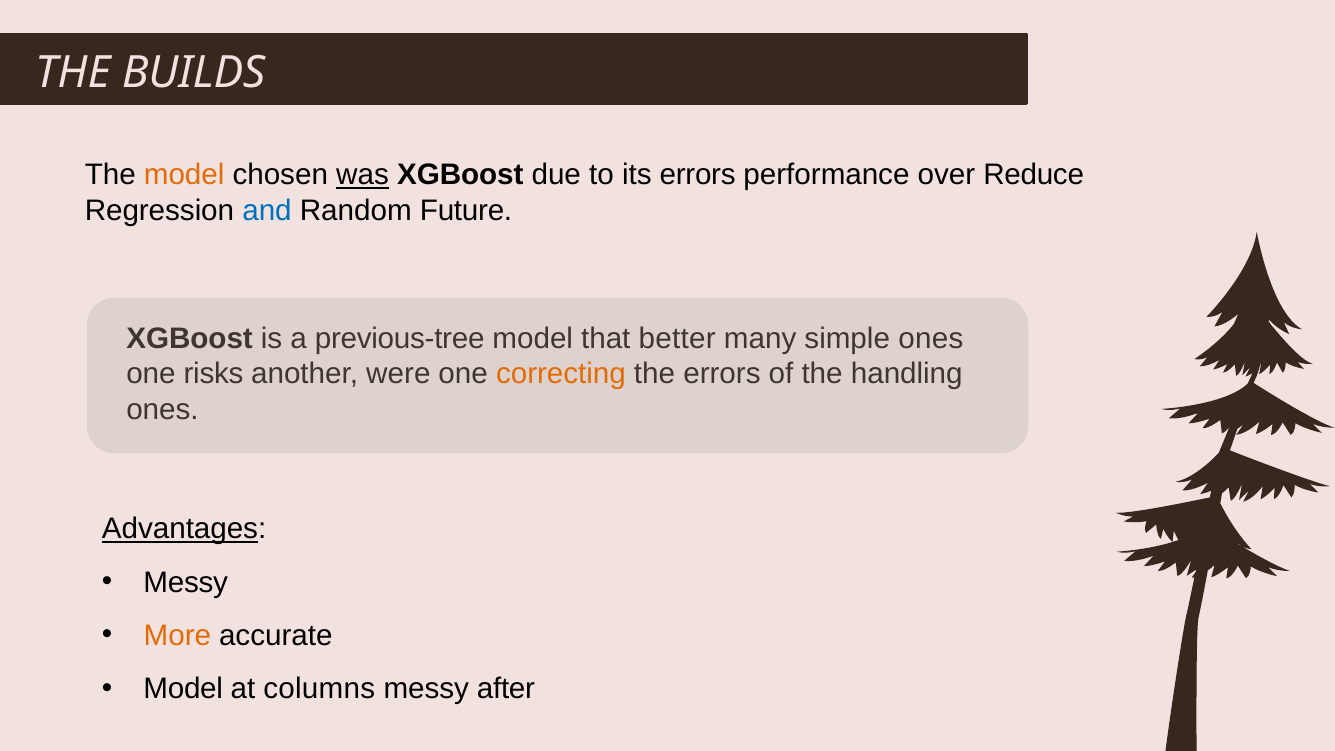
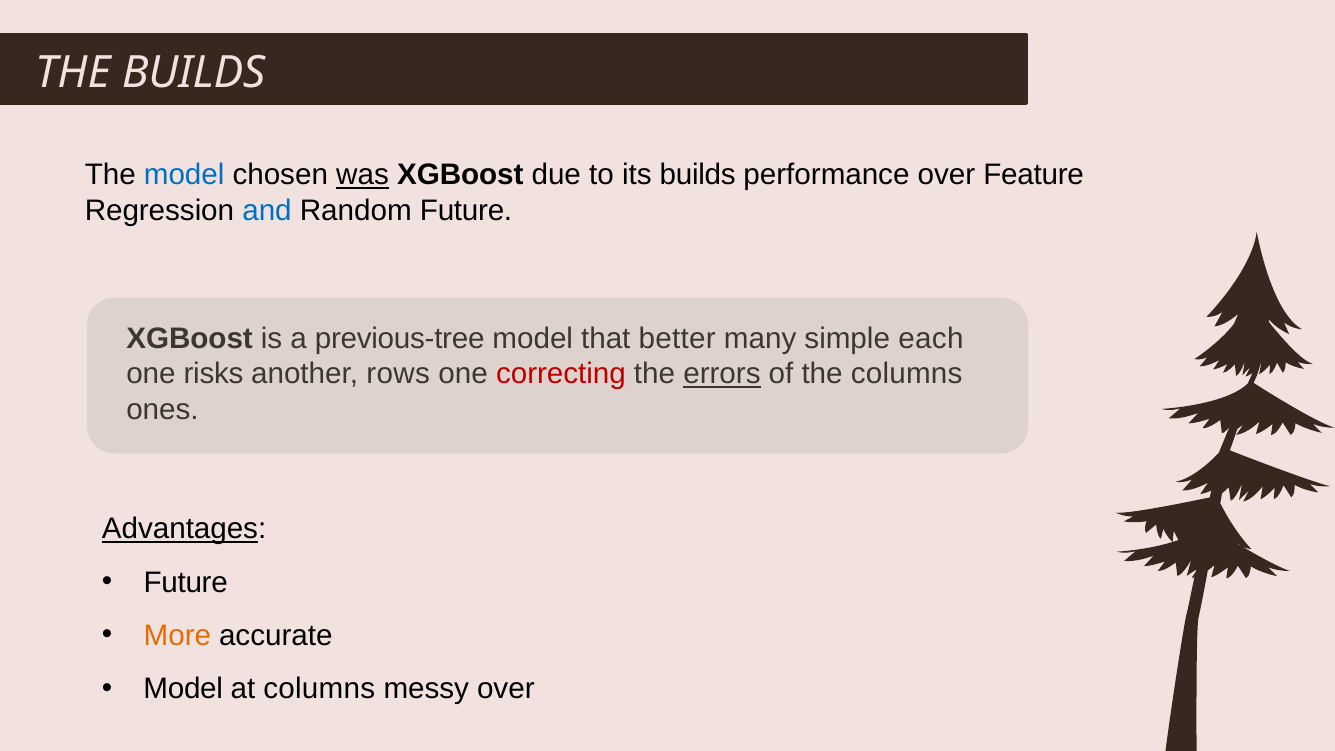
model colour: orange -> blue (184, 175)
its errors: errors -> builds (698, 175)
Reduce: Reduce -> Feature (1034, 175)
simple ones: ones -> each (931, 338)
were: were -> rows (398, 374)
correcting colour: orange -> red (561, 374)
errors underline: none -> present (722, 374)
the handling: handling -> columns (907, 374)
Messy: Messy -> Future (186, 582)
messy after: after -> over (506, 689)
